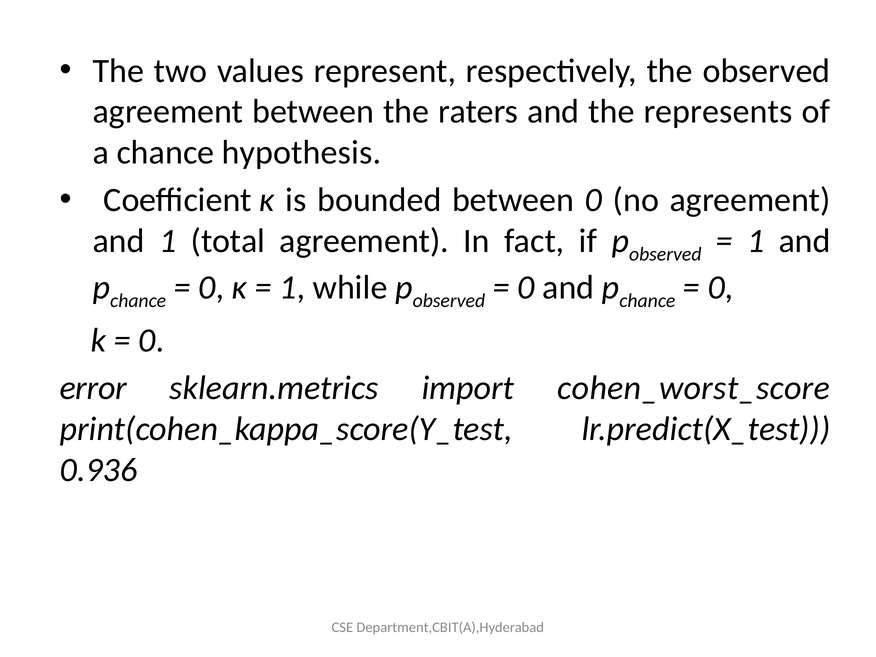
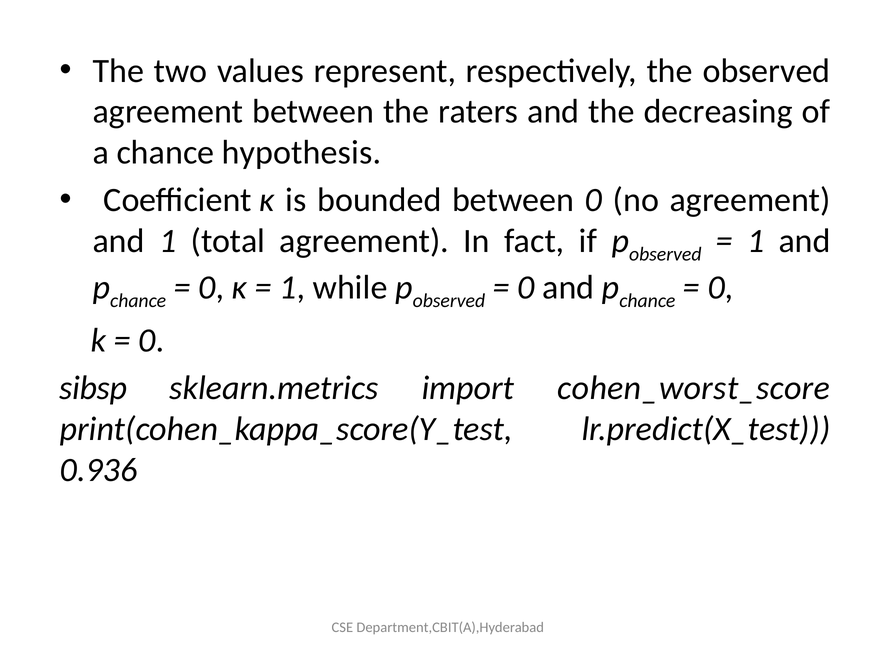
represents: represents -> decreasing (718, 112)
error: error -> sibsp (93, 388)
